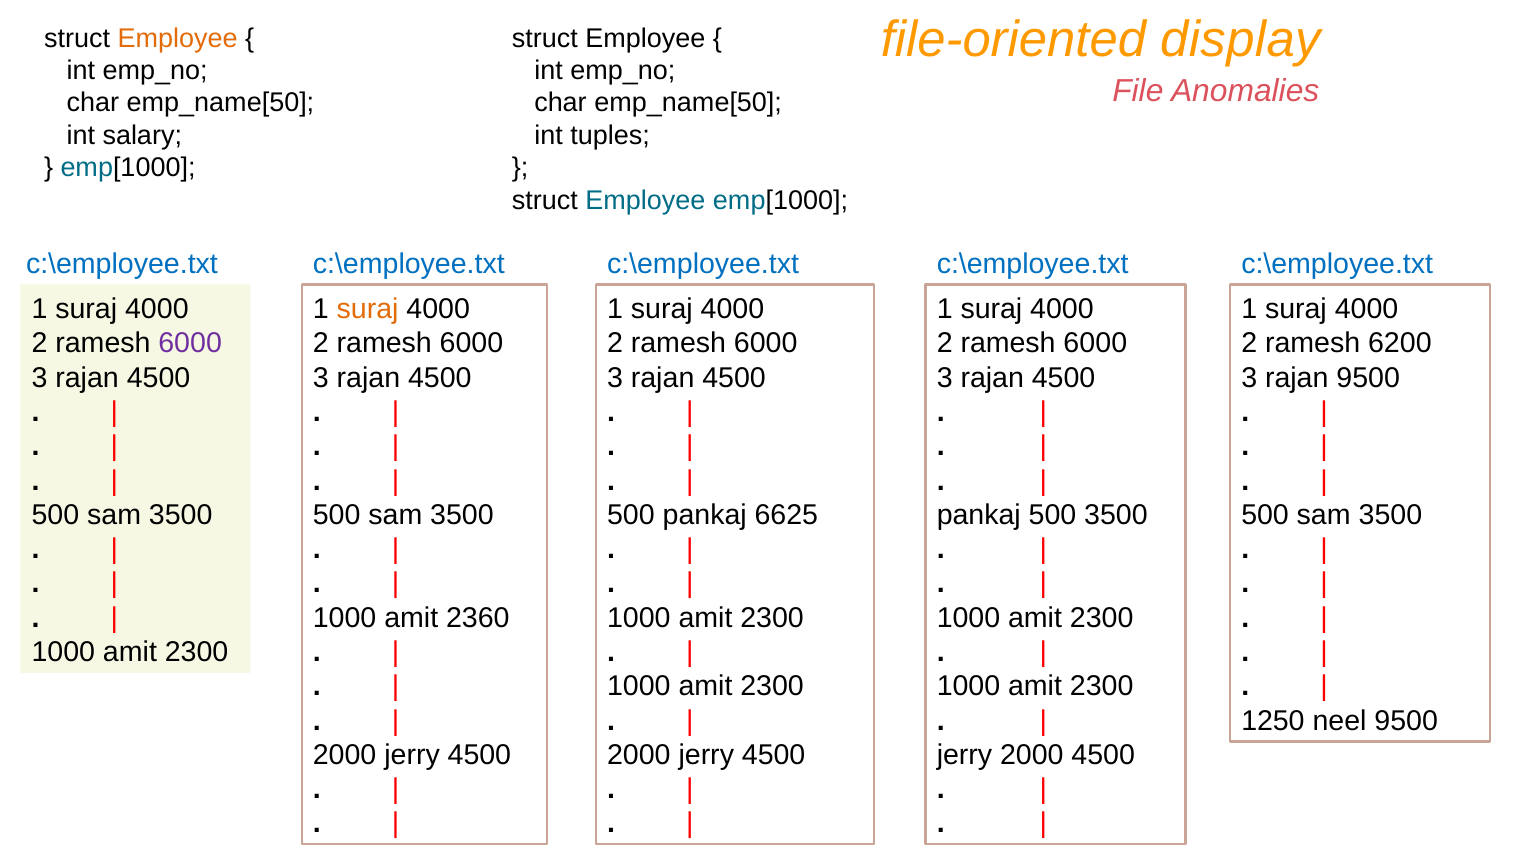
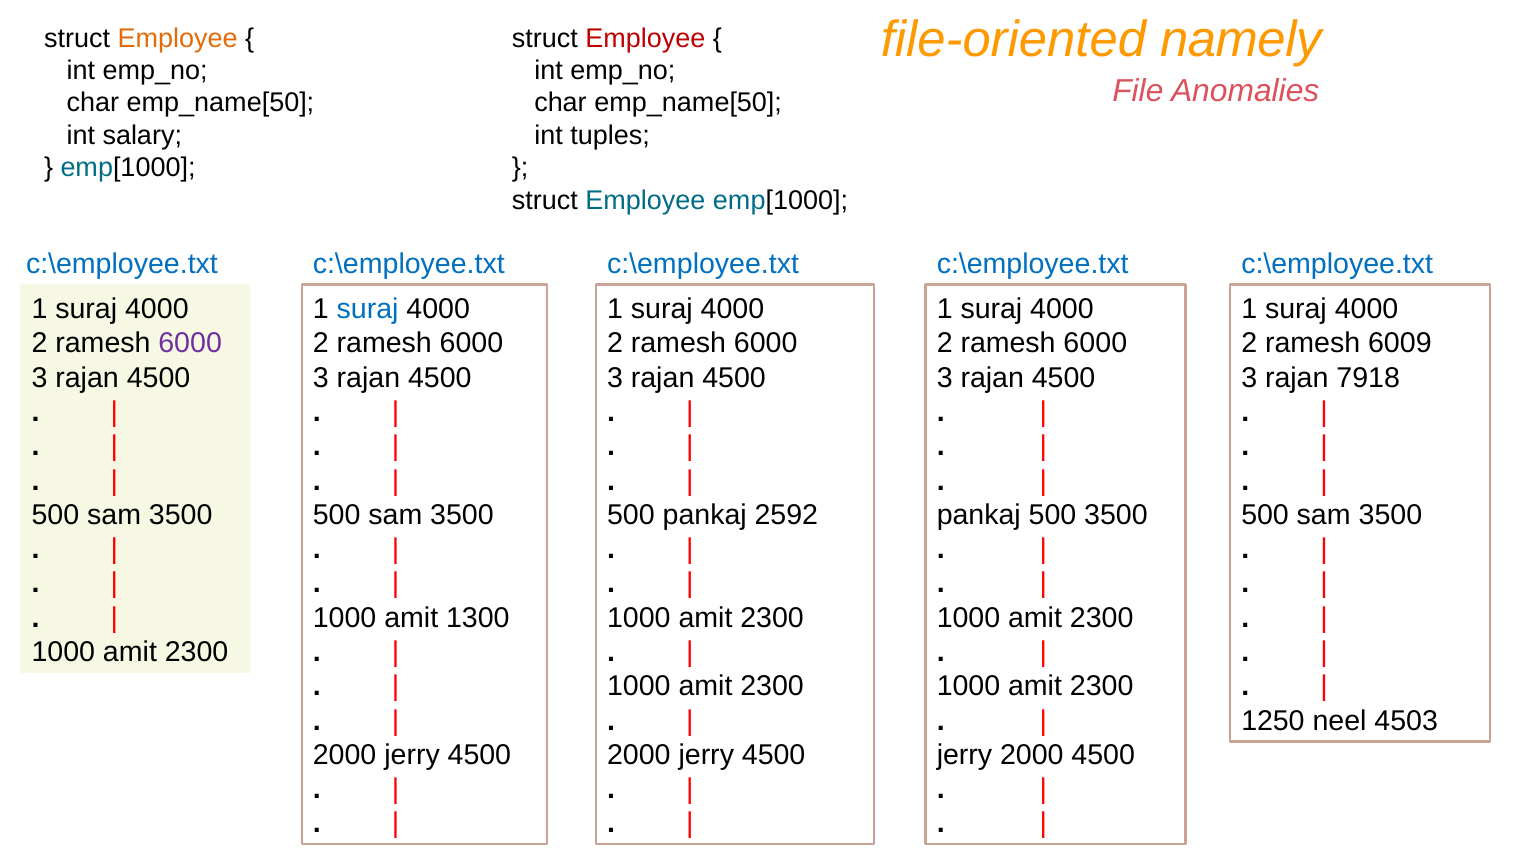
display: display -> namely (1241, 40)
Employee colour: black -> red (645, 38)
suraj colour: orange -> blue (368, 309)
6200: 6200 -> 6009 (1400, 343)
rajan 9500: 9500 -> 7918 (1368, 378)
6625: 6625 -> 2592 (786, 515)
2360: 2360 -> 1300 (478, 618)
neel 9500: 9500 -> 4503 (1406, 720)
